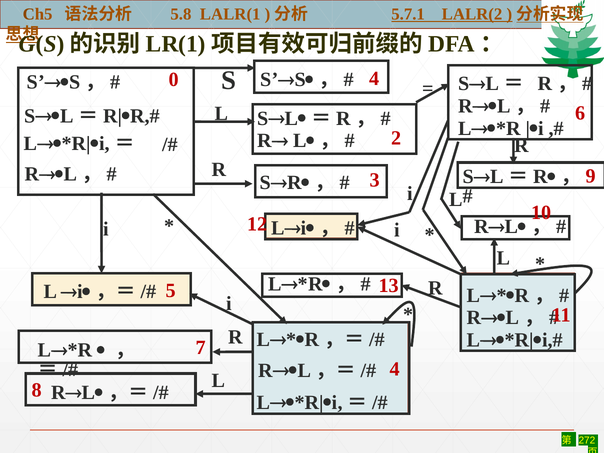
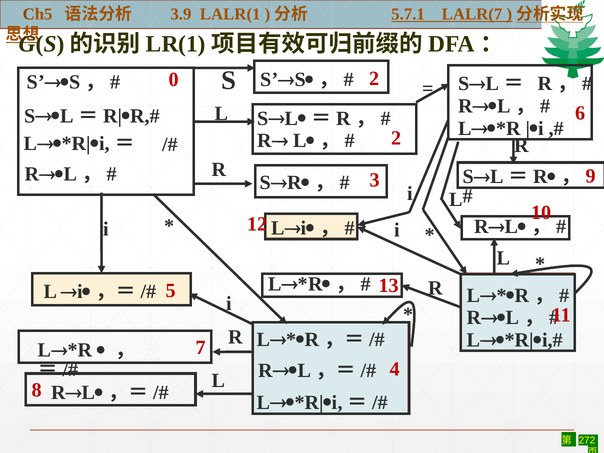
5.8: 5.8 -> 3.9 (181, 14)
LALR(2: LALR(2 -> LALR(7 (472, 14)
S 4: 4 -> 2 (374, 79)
